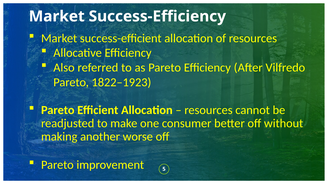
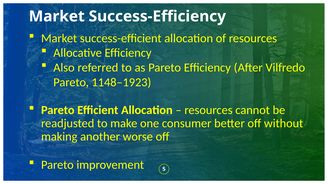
1822–1923: 1822–1923 -> 1148–1923 (121, 83)
